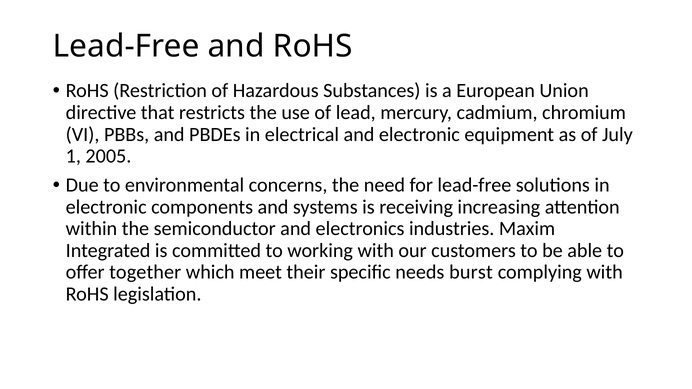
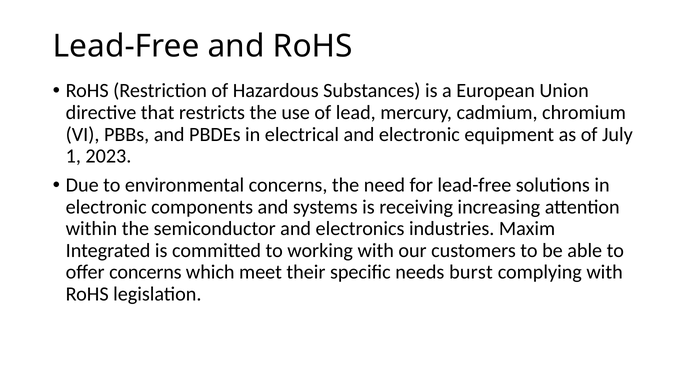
2005: 2005 -> 2023 (108, 156)
offer together: together -> concerns (145, 273)
